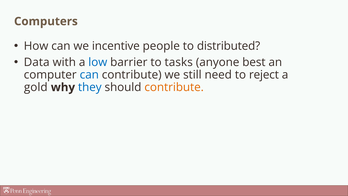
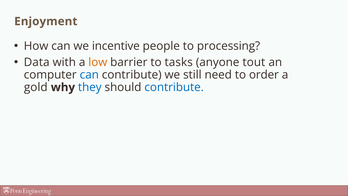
Computers: Computers -> Enjoyment (46, 21)
distributed: distributed -> processing (229, 46)
low colour: blue -> orange (98, 62)
best: best -> tout (254, 62)
reject: reject -> order (264, 75)
contribute colour: orange -> blue (174, 87)
